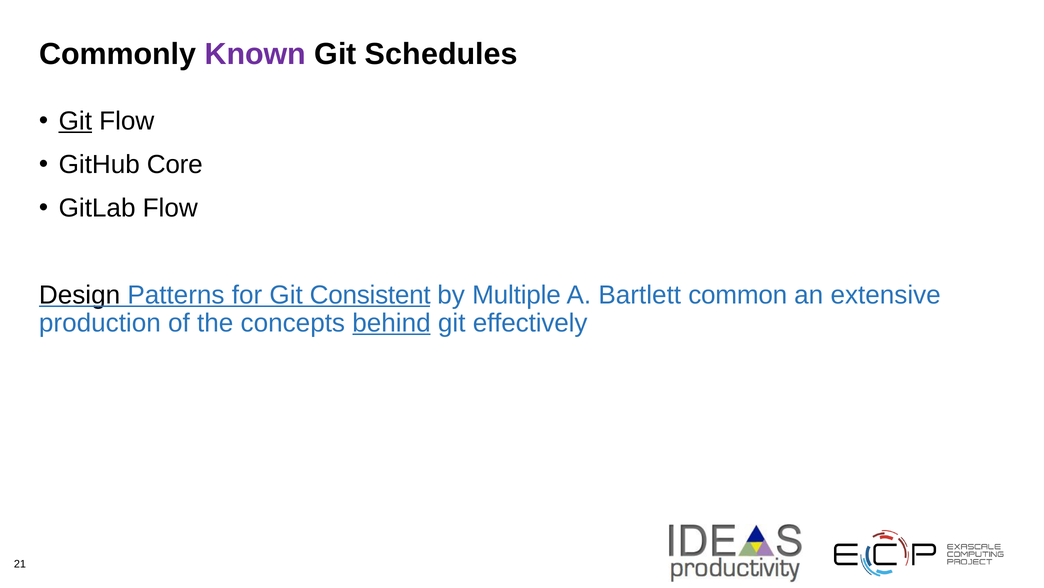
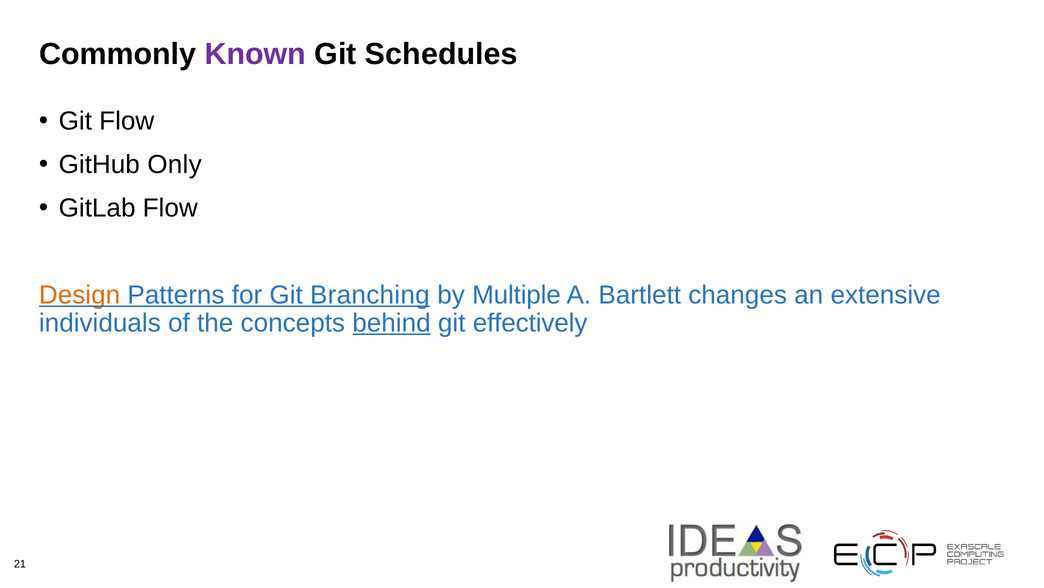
Git underline: present -> none (75, 121)
Core: Core -> Only (174, 164)
Design colour: black -> orange (80, 295)
Consistent: Consistent -> Branching (370, 295)
common: common -> changes (738, 295)
production: production -> individuals (100, 323)
